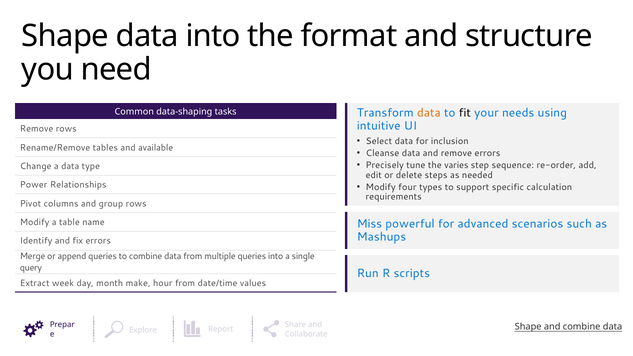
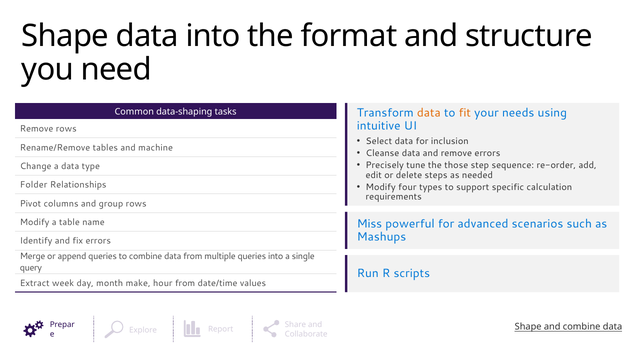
fit colour: black -> orange (465, 113)
available: available -> machine (156, 148)
varies: varies -> those (456, 165)
Power: Power -> Folder (34, 185)
